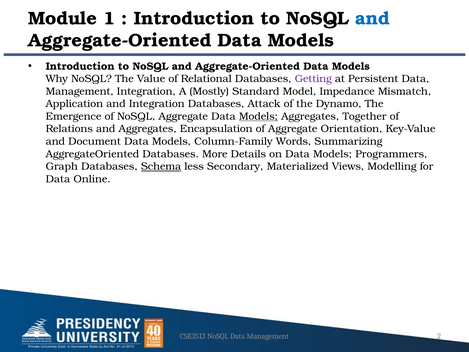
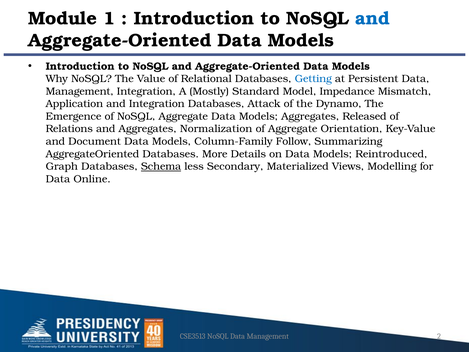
Getting colour: purple -> blue (313, 79)
Models underline: present -> none (258, 116)
Together: Together -> Released (365, 116)
Encapsulation: Encapsulation -> Normalization (216, 129)
Words: Words -> Follow (294, 141)
Programmers: Programmers -> Reintroduced (391, 154)
